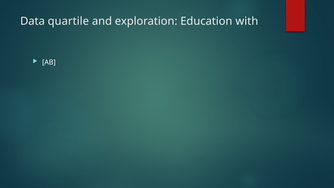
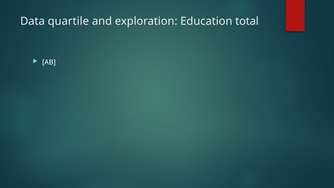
with: with -> total (247, 21)
